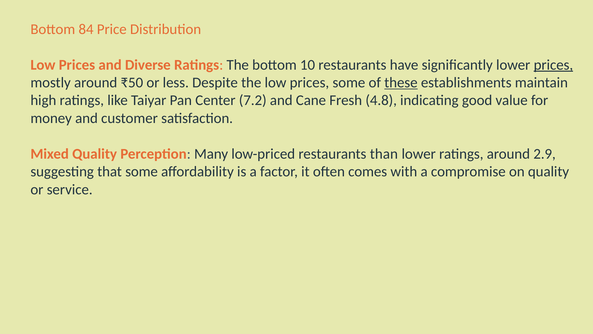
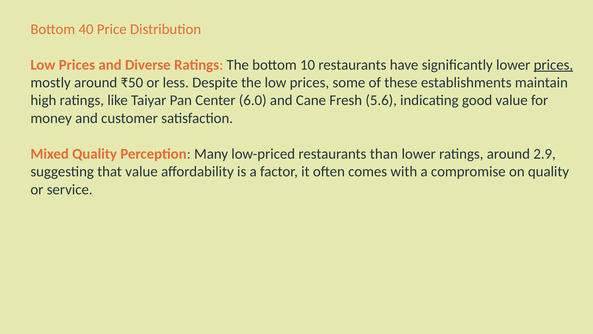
84: 84 -> 40 (86, 29)
these underline: present -> none (401, 82)
7.2: 7.2 -> 6.0 (253, 100)
4.8: 4.8 -> 5.6 (381, 100)
that some: some -> value (142, 171)
